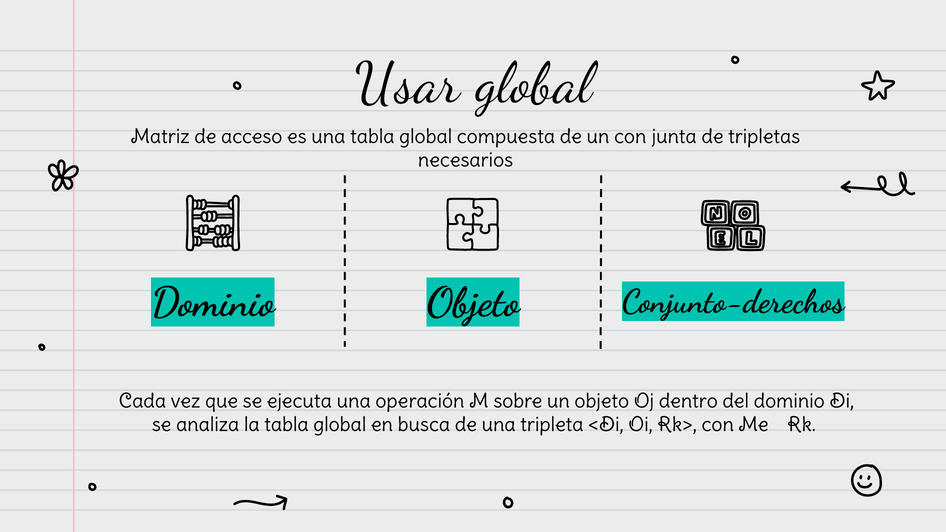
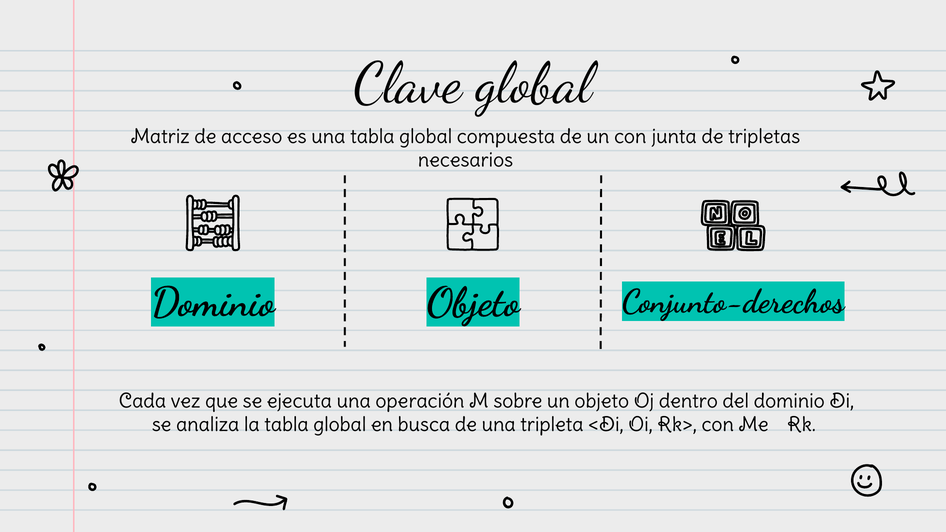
Usar: Usar -> Clave (408, 83)
